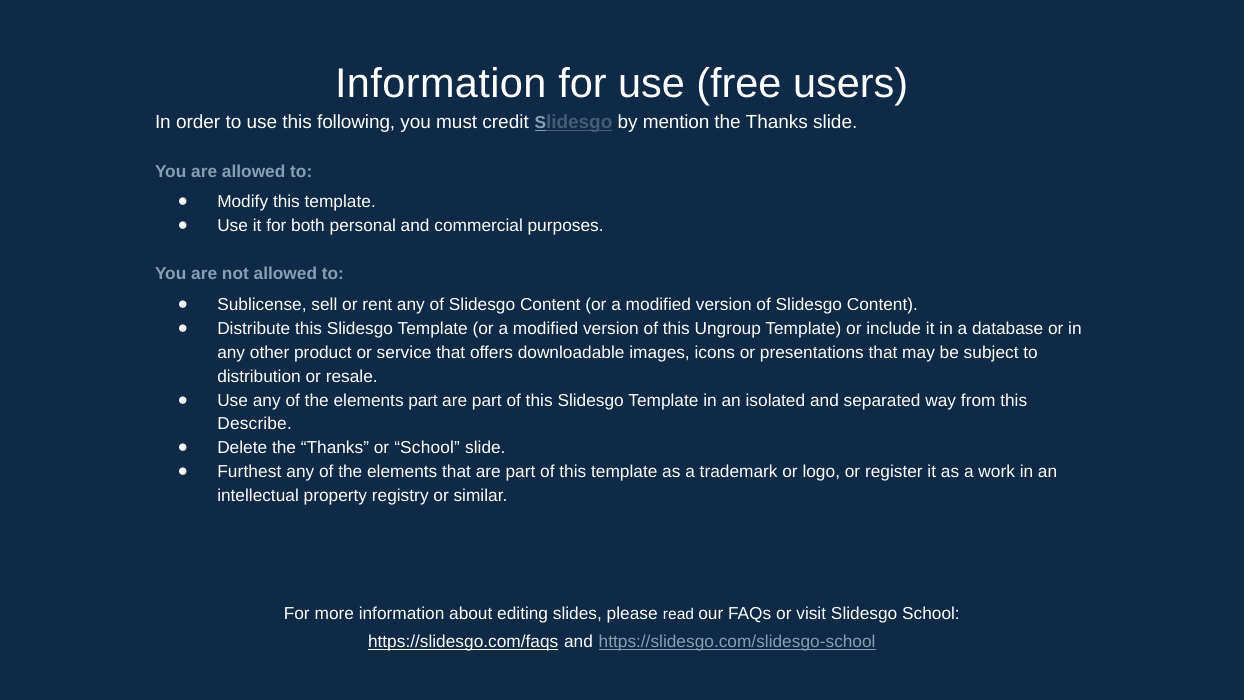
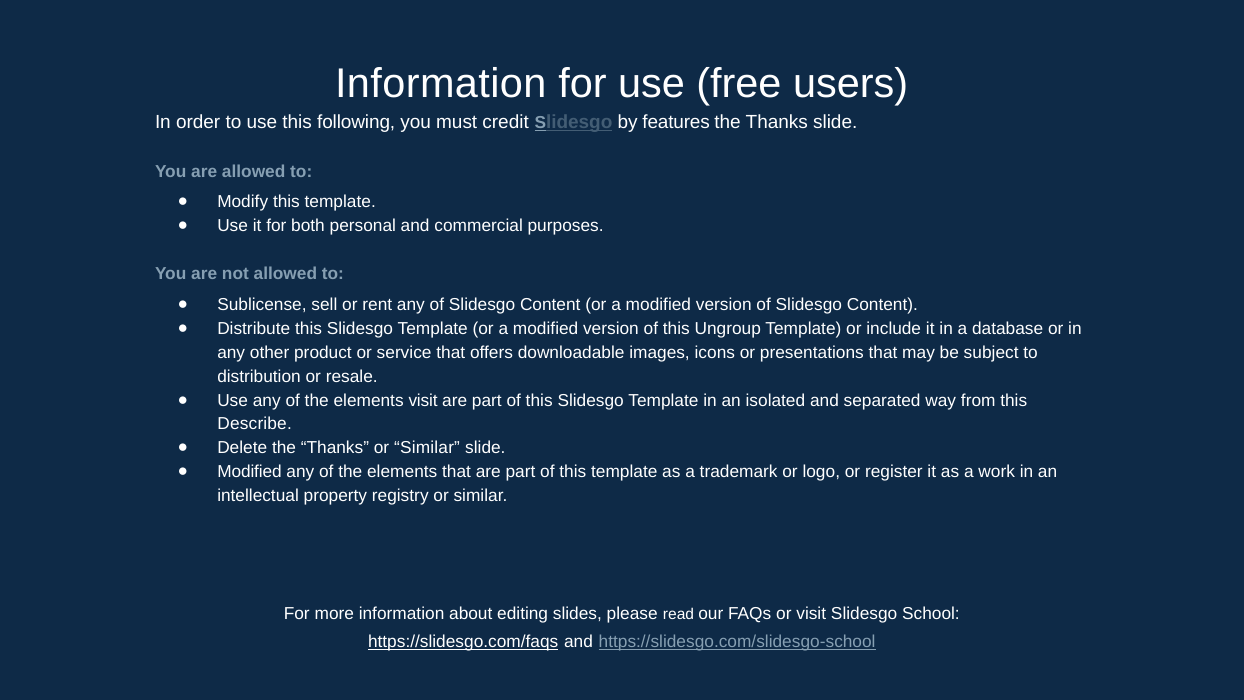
mention: mention -> features (676, 122)
elements part: part -> visit (423, 400)
Thanks or School: School -> Similar (427, 448)
Furthest: Furthest -> Modified (250, 472)
